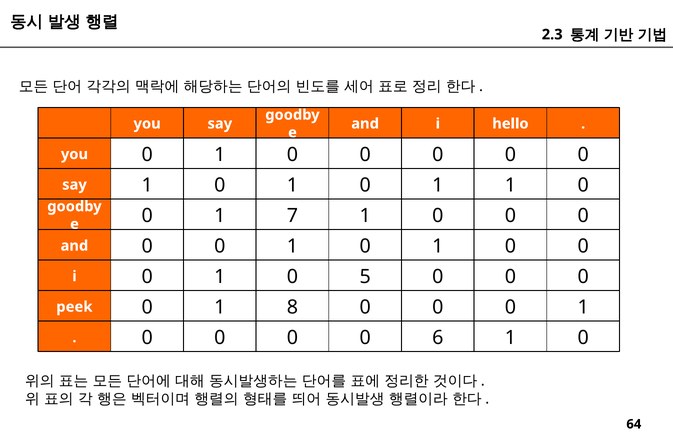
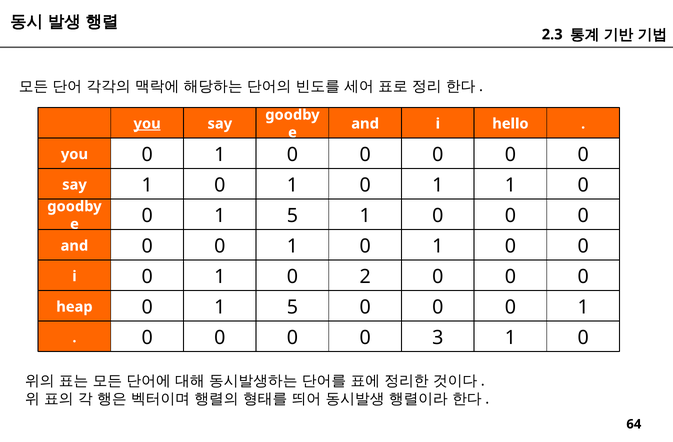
you underline: none -> present (147, 124)
7: 7 -> 5 (292, 216)
5: 5 -> 2 (365, 277)
peek: peek -> heap (74, 307)
8: 8 -> 5 (292, 307)
6: 6 -> 3 (438, 338)
